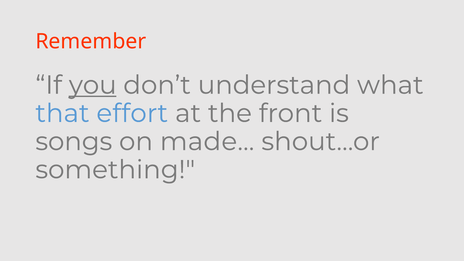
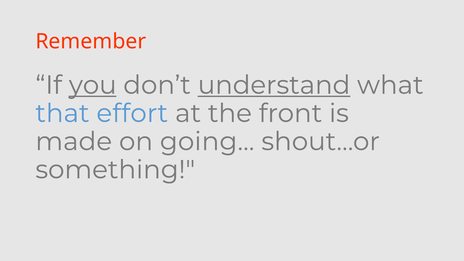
understand underline: none -> present (274, 85)
songs: songs -> made (74, 142)
made…: made… -> going… (207, 142)
